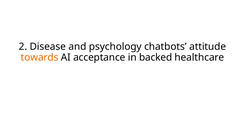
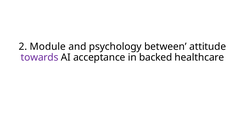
Disease: Disease -> Module (48, 47)
chatbots: chatbots -> between (165, 47)
towards colour: orange -> purple (40, 57)
